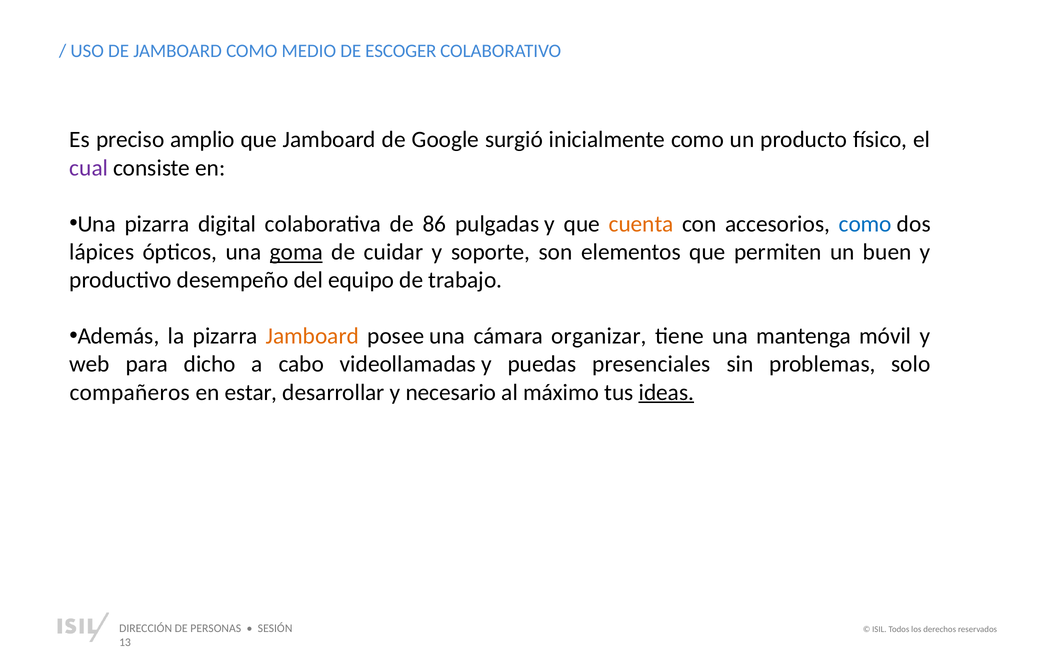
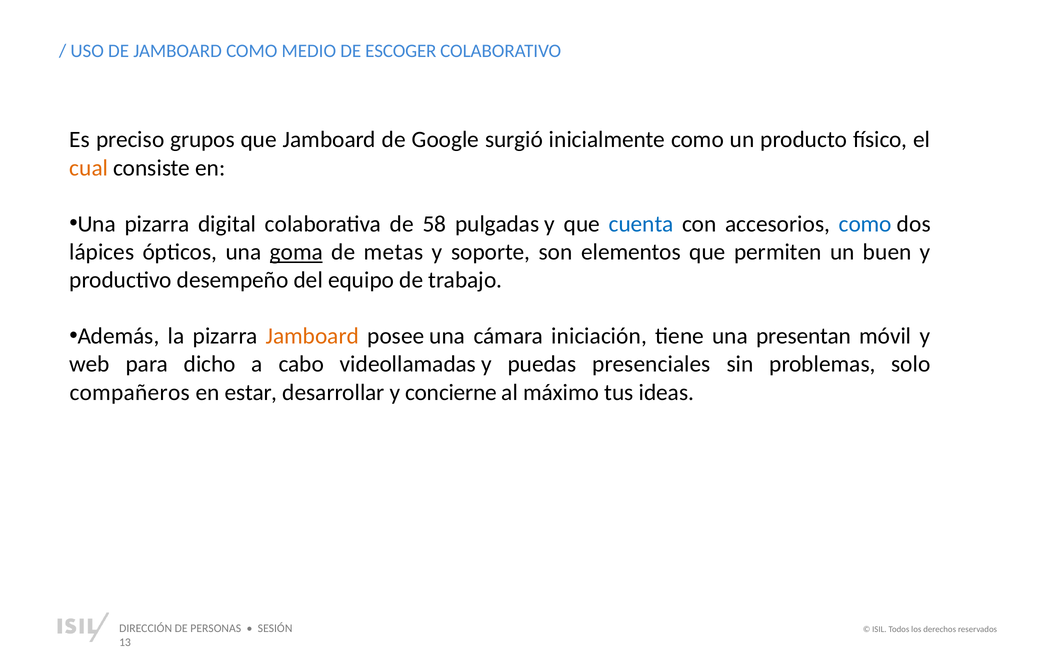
amplio: amplio -> grupos (203, 140)
cual colour: purple -> orange (89, 168)
86: 86 -> 58 (434, 224)
cuenta colour: orange -> blue (641, 224)
cuidar: cuidar -> metas (393, 252)
organizar: organizar -> iniciación (599, 336)
mantenga: mantenga -> presentan (804, 336)
necesario: necesario -> concierne (451, 392)
ideas underline: present -> none (666, 392)
